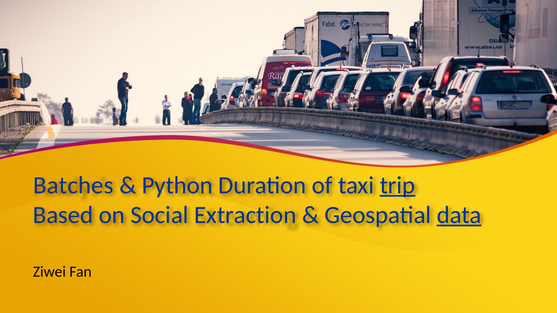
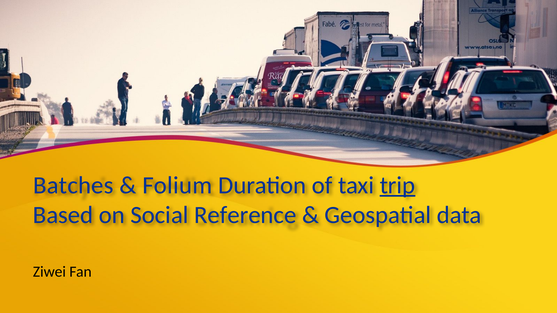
Python: Python -> Folium (177, 185)
Extraction: Extraction -> Reference (245, 215)
data underline: present -> none (459, 215)
